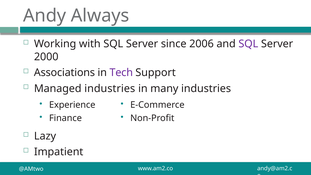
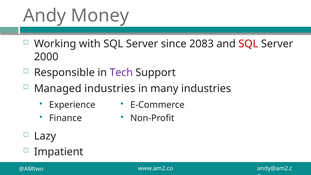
Always: Always -> Money (100, 16)
2006: 2006 -> 2083 (202, 44)
SQL colour: purple -> red (248, 44)
Associations: Associations -> Responsible (64, 73)
